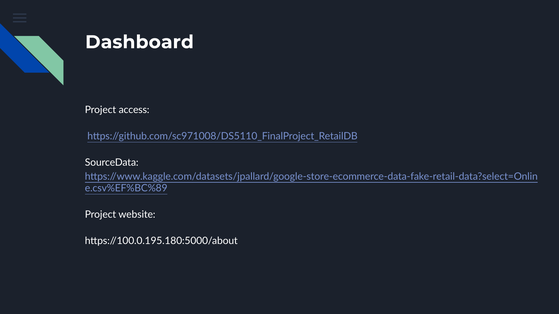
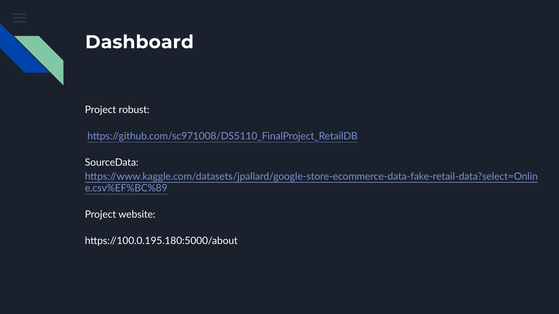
access: access -> robust (134, 110)
